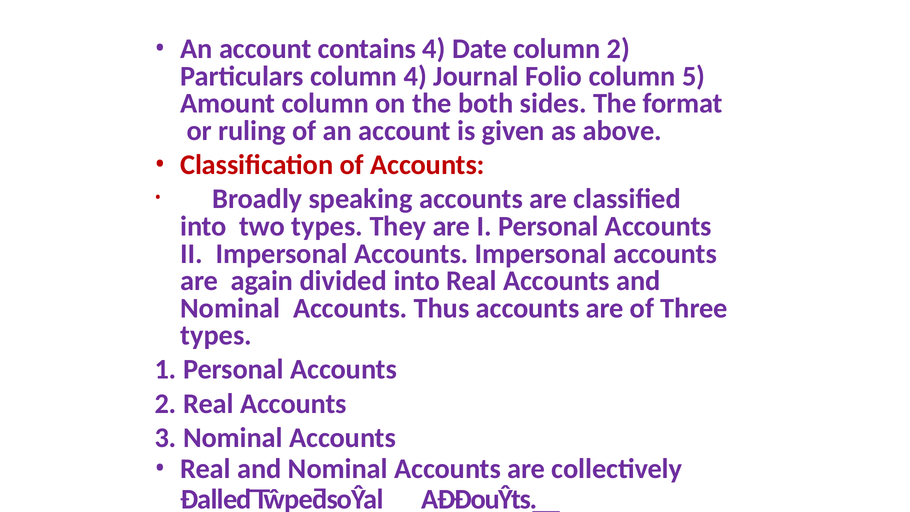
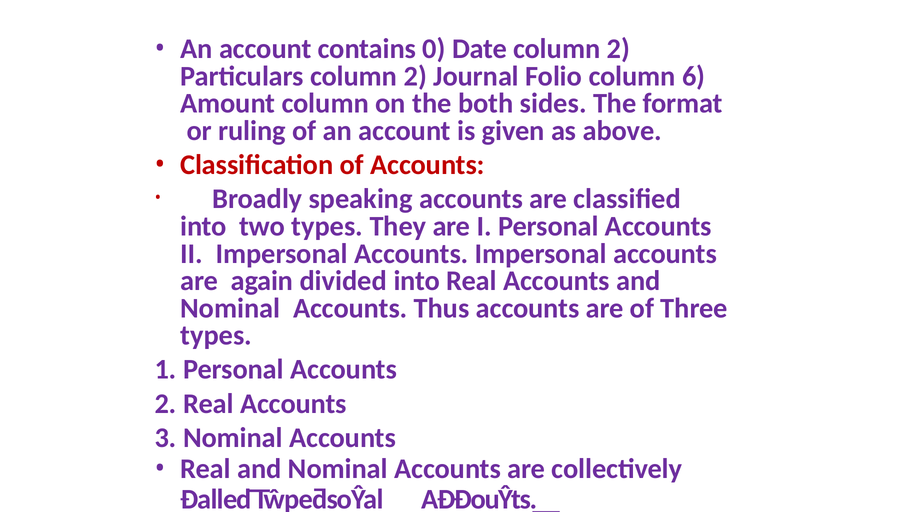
contains 4: 4 -> 0 (434, 49)
Particulars column 4: 4 -> 2 (415, 76)
5: 5 -> 6 (694, 76)
